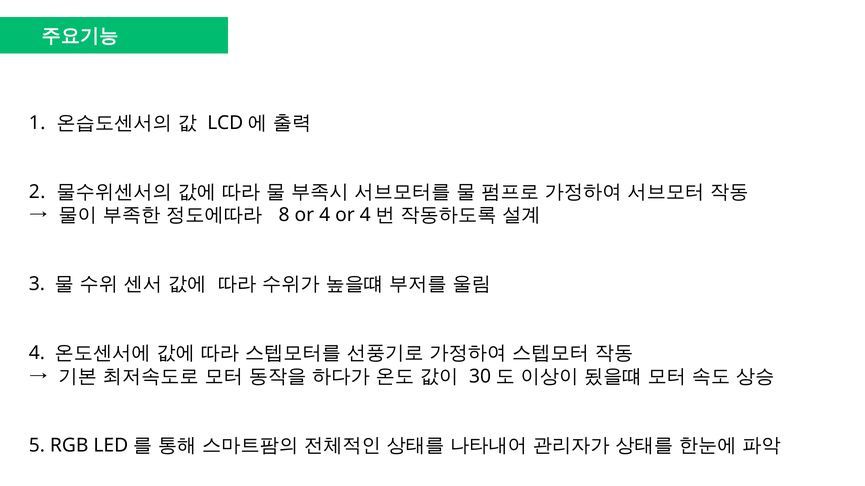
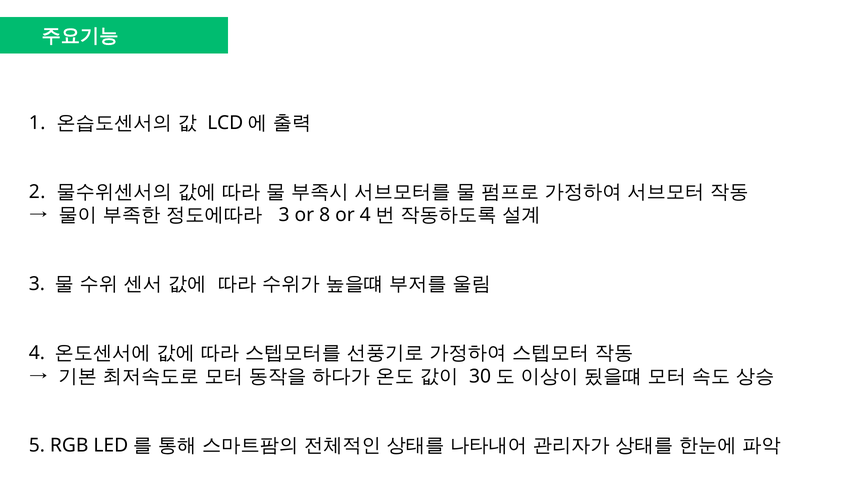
8: 8 -> 3 (284, 215)
4: 4 -> 8 (325, 215)
